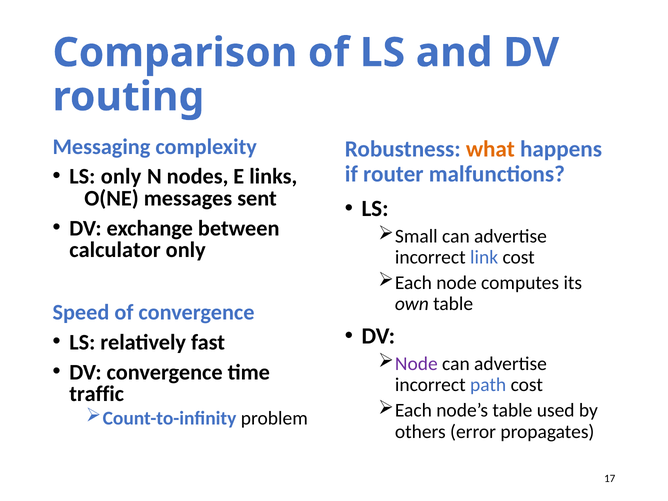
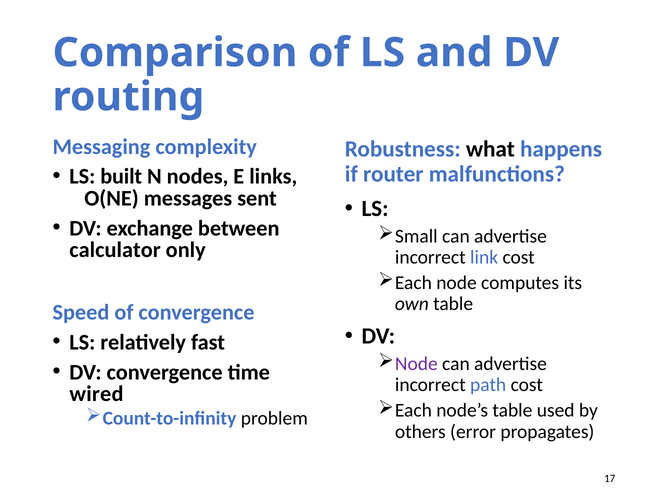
what colour: orange -> black (490, 149)
LS only: only -> built (121, 177)
traffic: traffic -> wired (96, 394)
